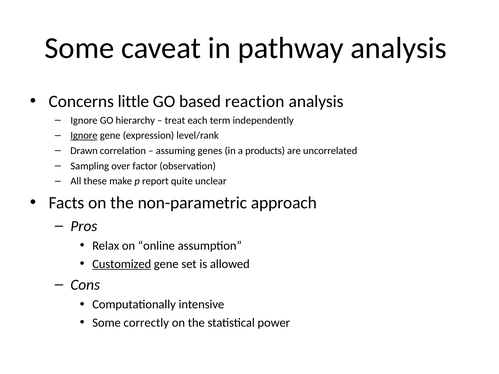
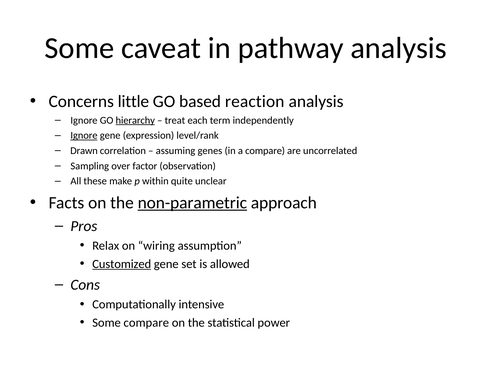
hierarchy underline: none -> present (135, 120)
a products: products -> compare (265, 151)
report: report -> within (155, 181)
non-parametric underline: none -> present (192, 203)
online: online -> wiring (156, 246)
Some correctly: correctly -> compare (146, 323)
